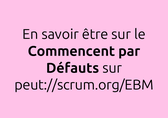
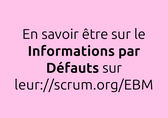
Commencent: Commencent -> Informations (71, 51)
peut://scrum.org/EBM: peut://scrum.org/EBM -> leur://scrum.org/EBM (84, 85)
